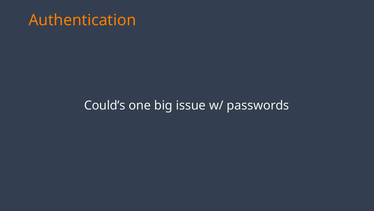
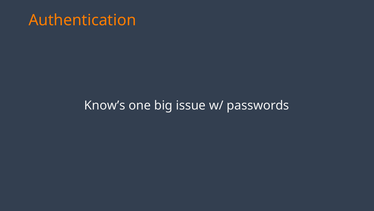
Could’s: Could’s -> Know’s (105, 105)
